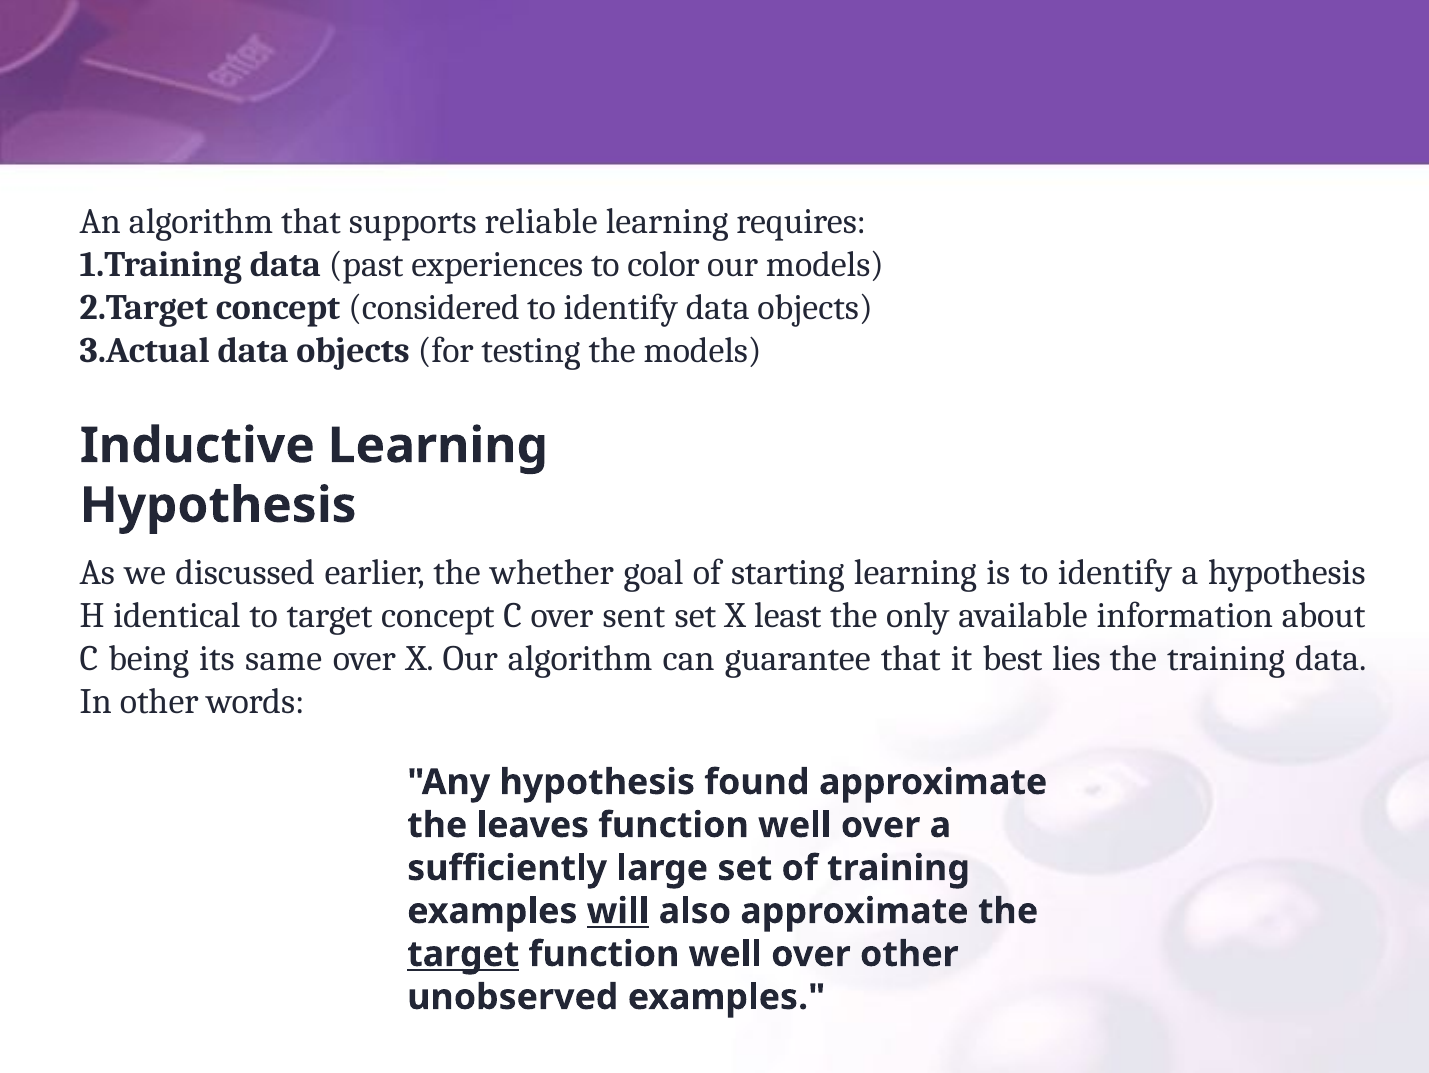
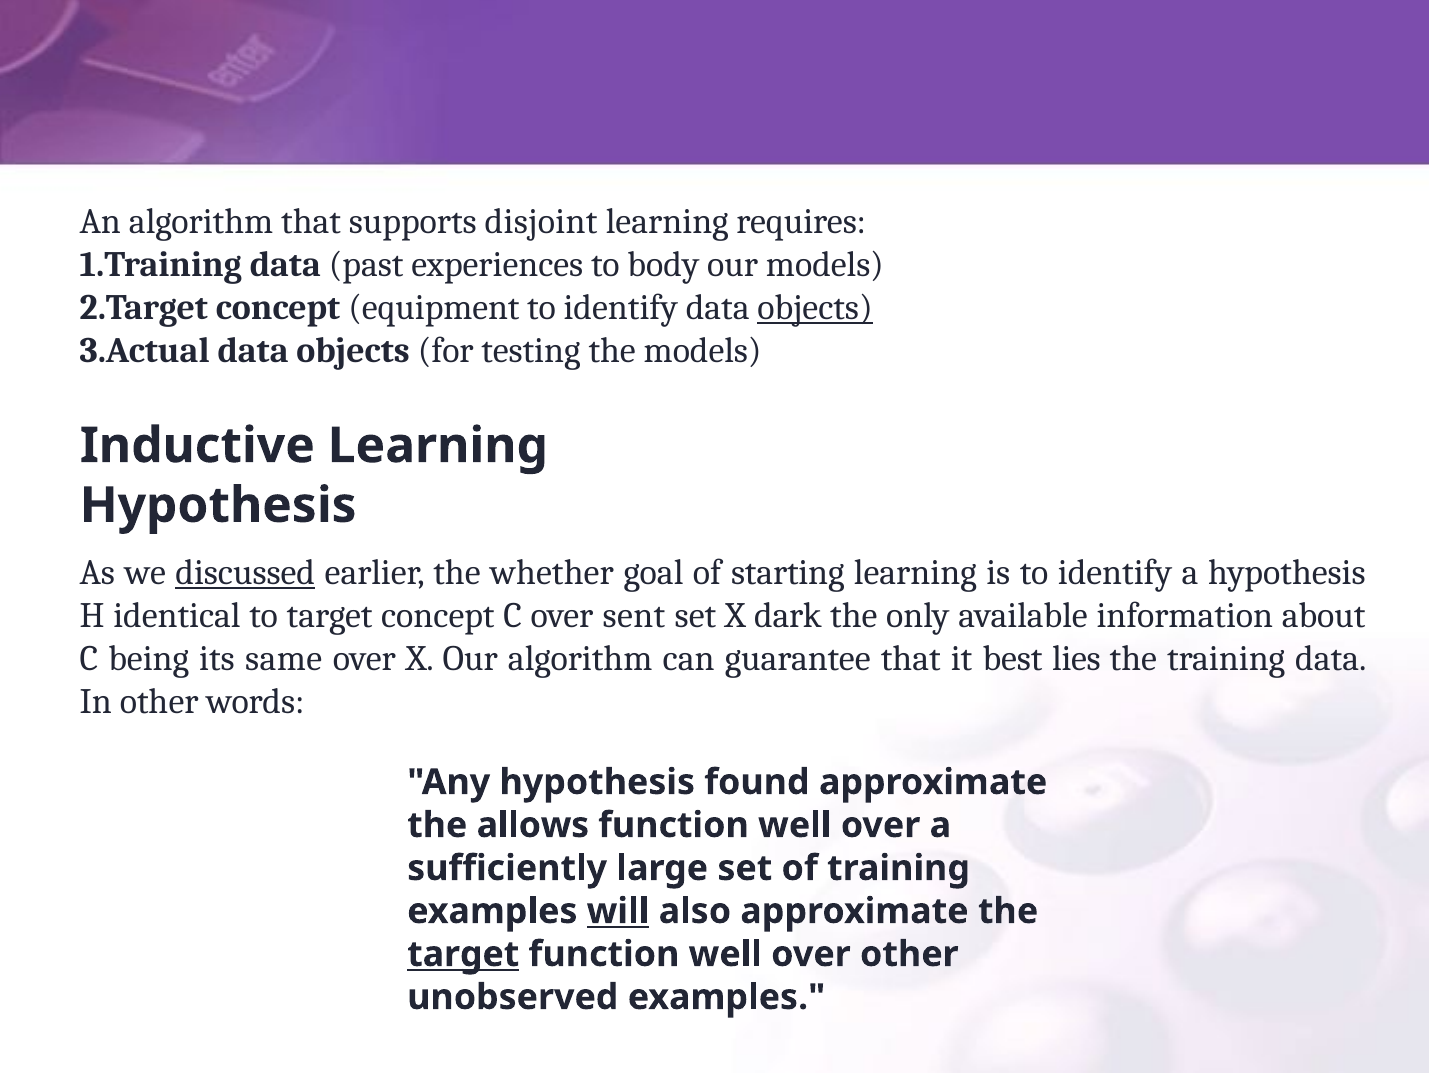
reliable: reliable -> disjoint (541, 222)
color: color -> body (663, 265)
considered: considered -> equipment (434, 308)
objects underline: none -> present (815, 308)
discussed underline: none -> present (245, 573)
least: least -> dark (788, 616)
leaves: leaves -> allows (533, 825)
